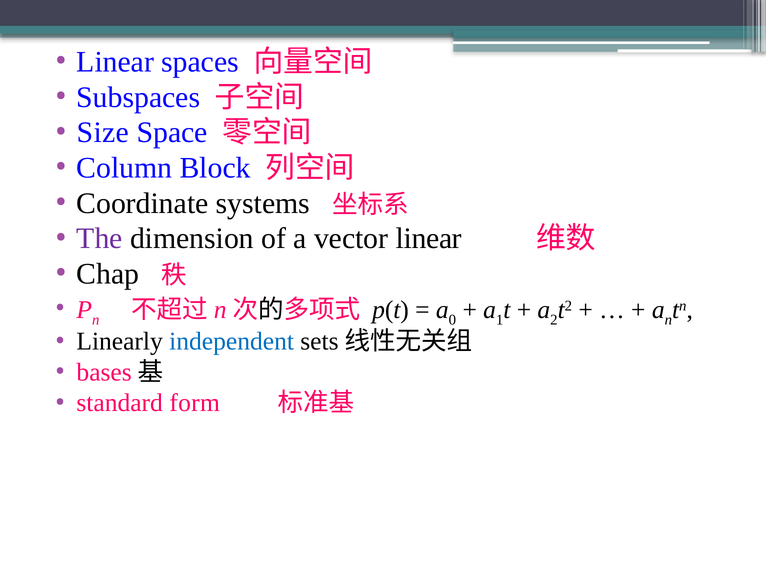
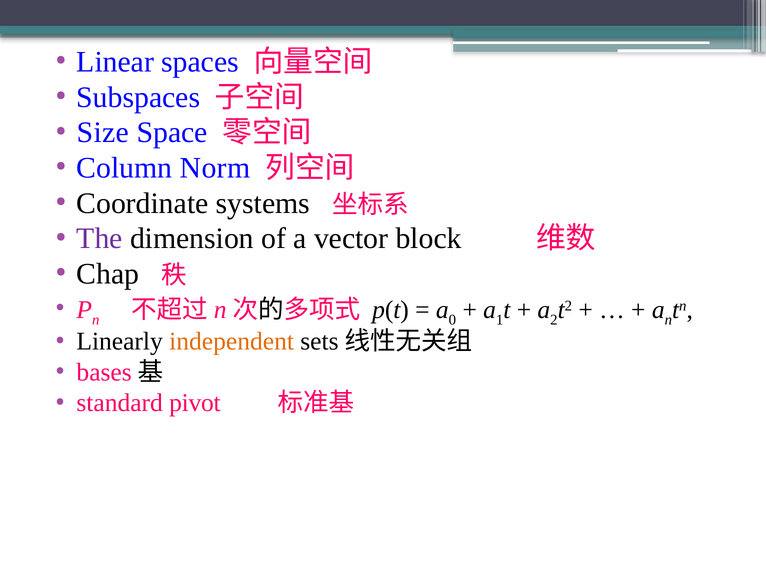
Block: Block -> Norm (215, 168)
vector linear: linear -> block (429, 239)
independent colour: blue -> orange (232, 342)
form: form -> pivot (195, 403)
